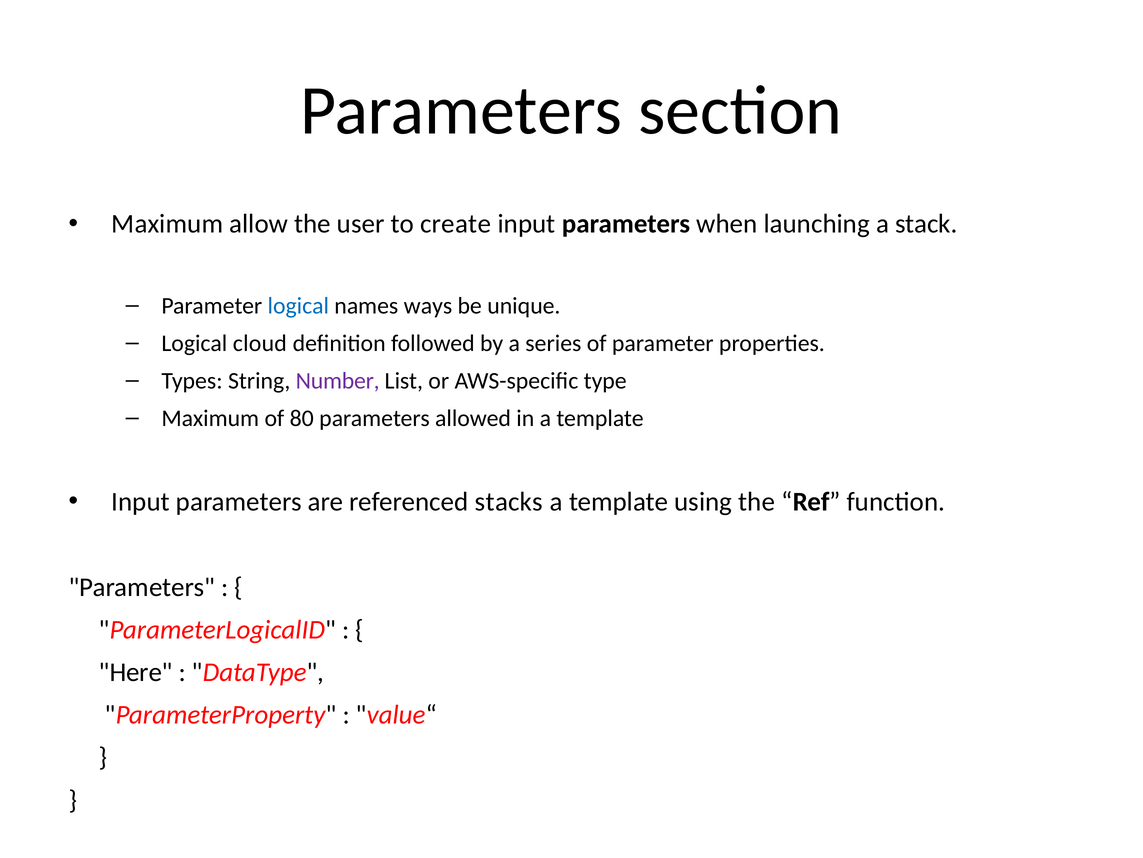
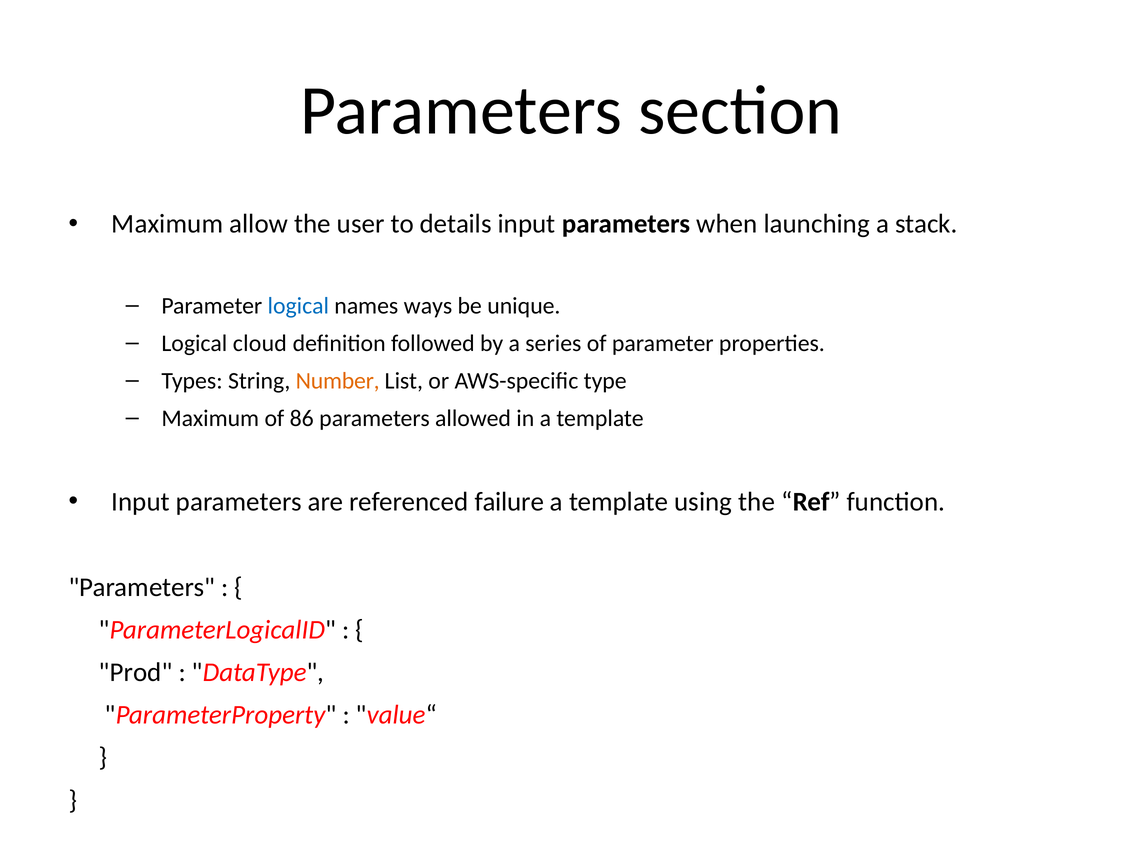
create: create -> details (456, 224)
Number colour: purple -> orange (338, 381)
80: 80 -> 86 (302, 418)
stacks: stacks -> failure (509, 501)
Here: Here -> Prod (136, 672)
